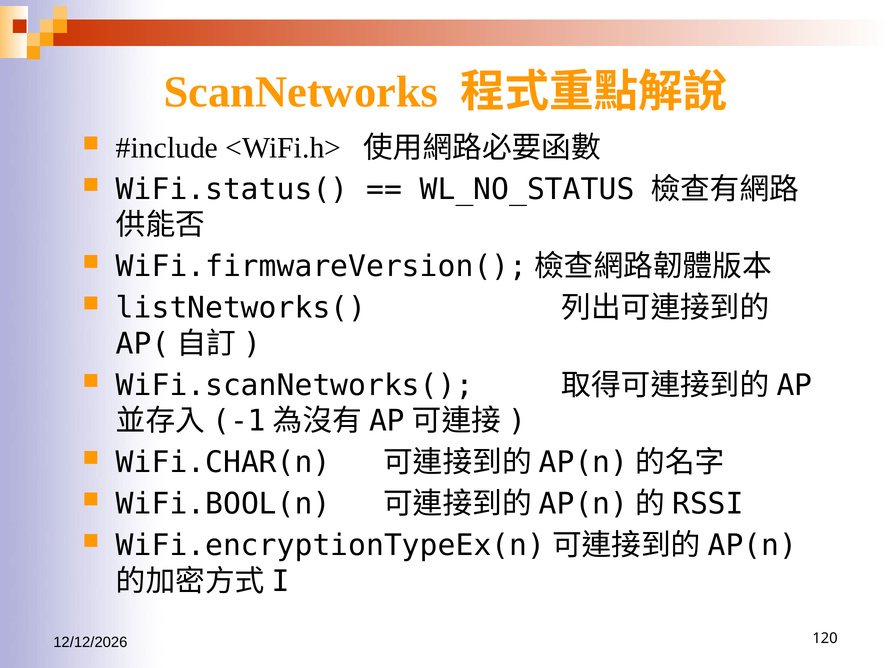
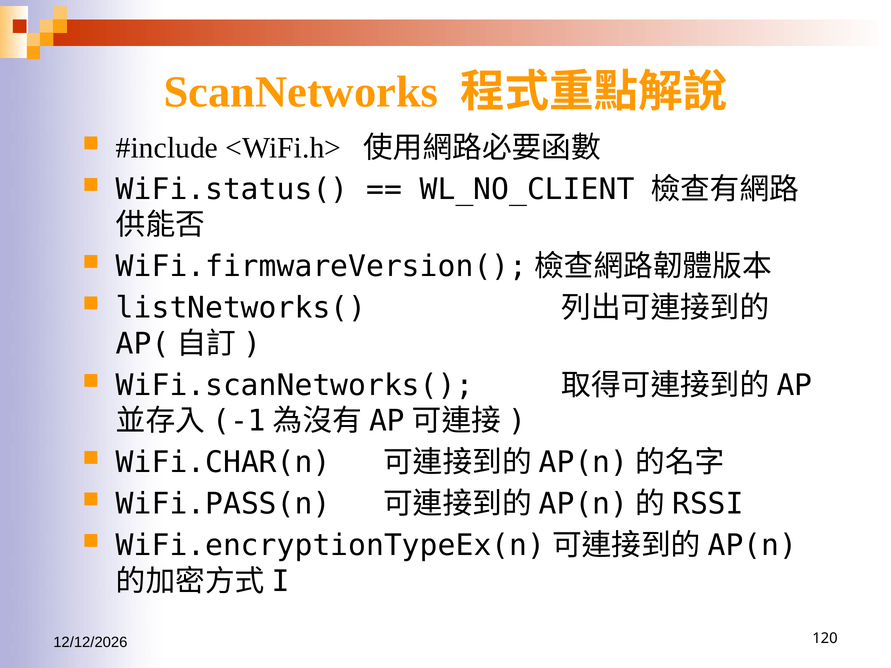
WL_NO_STATUS: WL_NO_STATUS -> WL_NO_CLIENT (527, 190)
WiFi.BOOL(n: WiFi.BOOL(n -> WiFi.PASS(n (223, 504)
